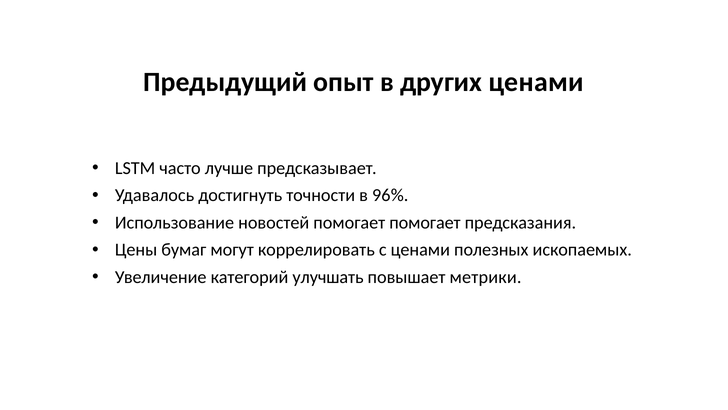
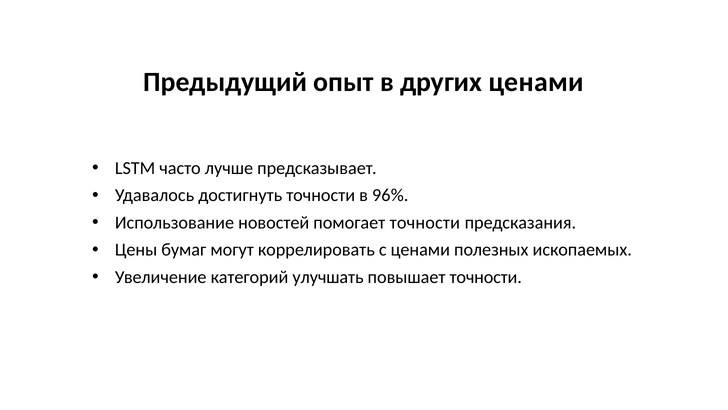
помогает помогает: помогает -> точности (425, 222)
повышает метрики: метрики -> точности (486, 277)
